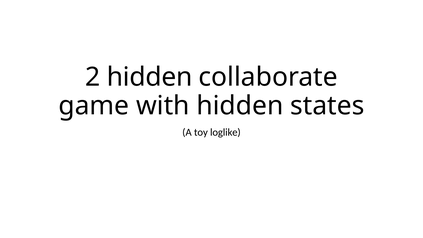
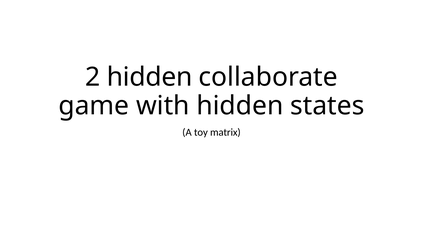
loglike: loglike -> matrix (225, 132)
